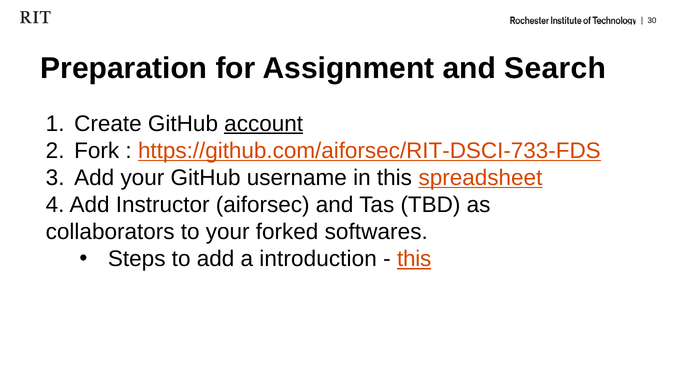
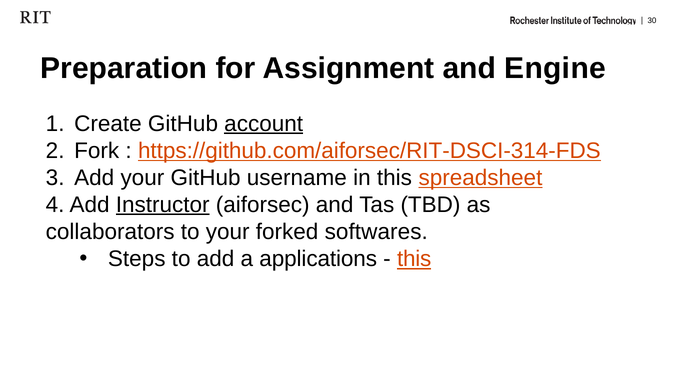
Search: Search -> Engine (555, 69)
https://github.com/aiforsec/RIT-DSCI-733-FDS: https://github.com/aiforsec/RIT-DSCI-733-FDS -> https://github.com/aiforsec/RIT-DSCI-314-FDS (369, 151)
Instructor underline: none -> present (163, 205)
introduction: introduction -> applications (318, 259)
